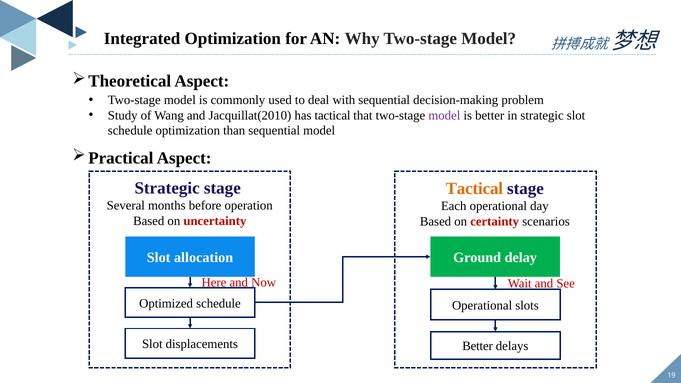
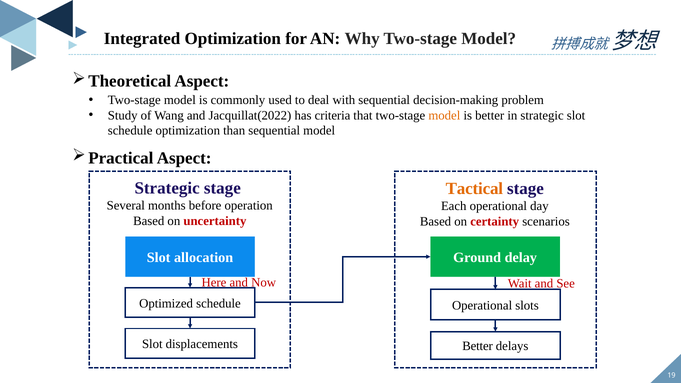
Jacquillat(2010: Jacquillat(2010 -> Jacquillat(2022 (250, 115)
has tactical: tactical -> criteria (333, 115)
model colour: purple -> orange (444, 115)
